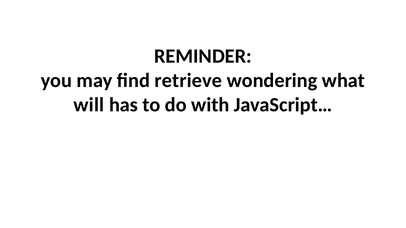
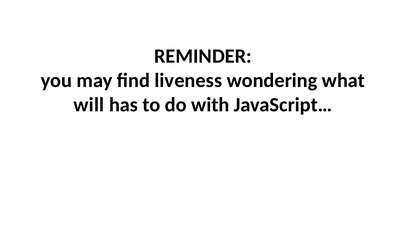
retrieve: retrieve -> liveness (188, 81)
